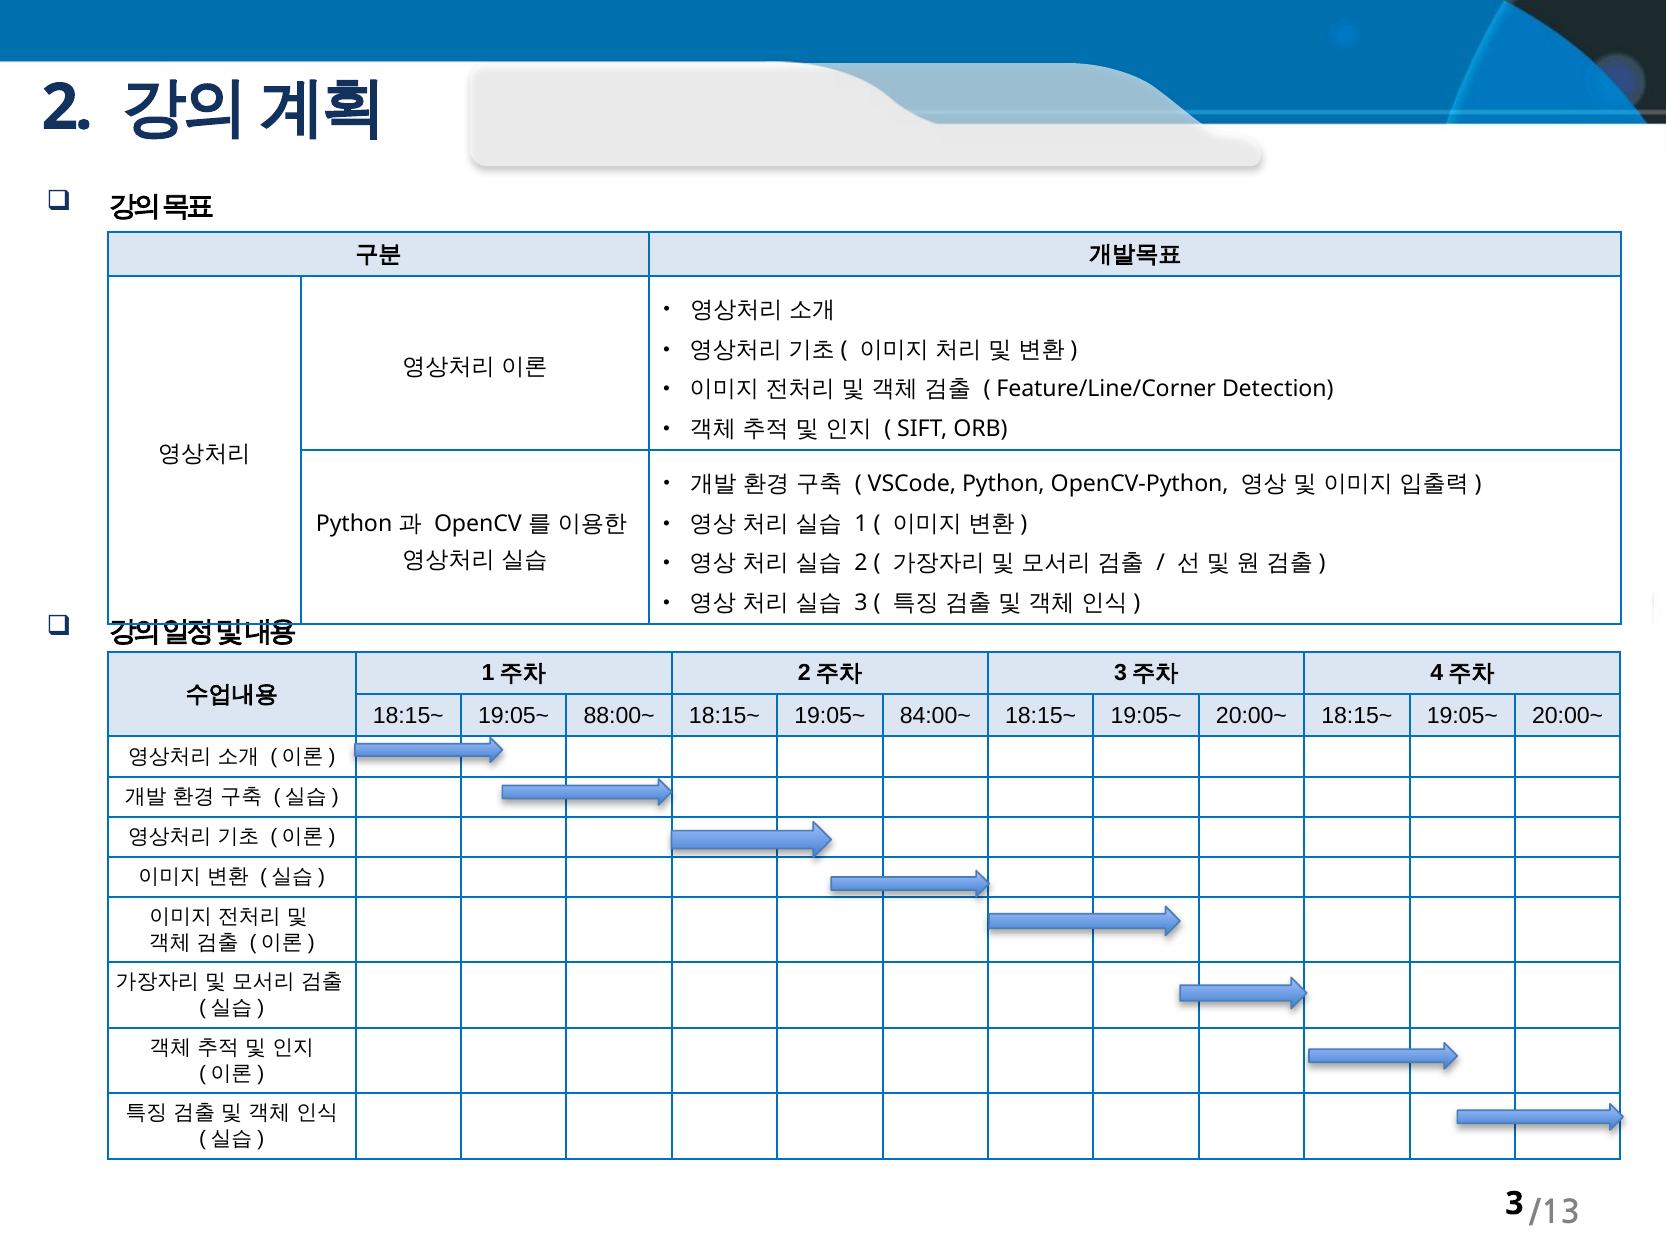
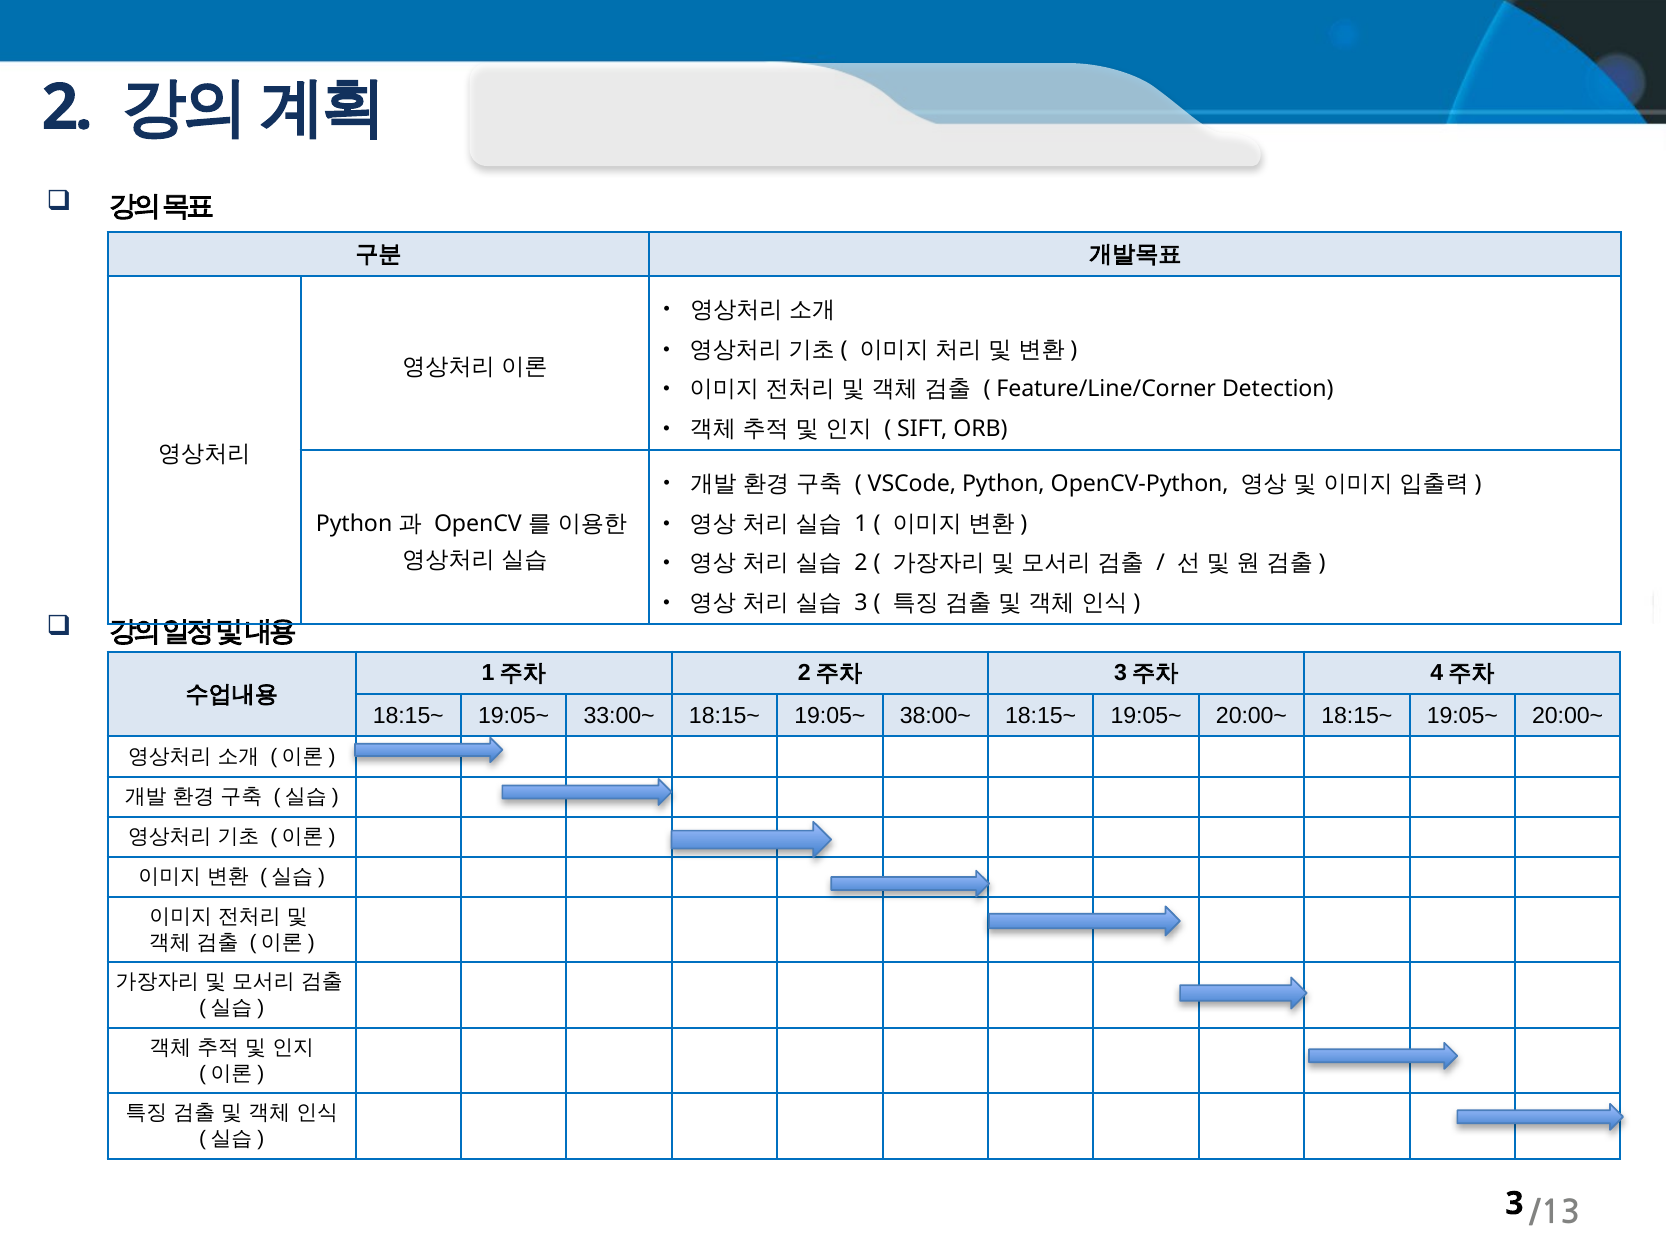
88:00~: 88:00~ -> 33:00~ (619, 715)
84:00~: 84:00~ -> 38:00~ (935, 715)
